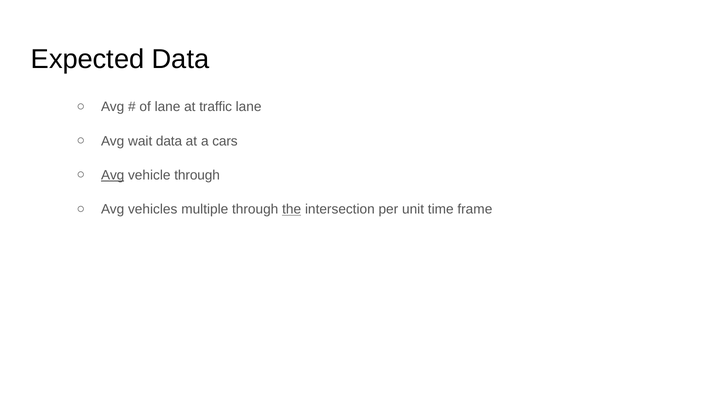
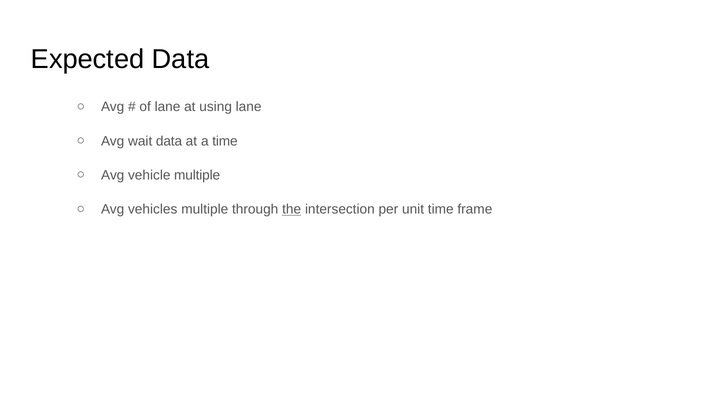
traffic: traffic -> using (216, 107)
a cars: cars -> time (225, 141)
Avg underline: present -> none (113, 175)
vehicle through: through -> multiple (197, 175)
